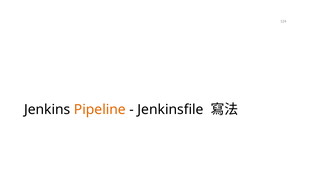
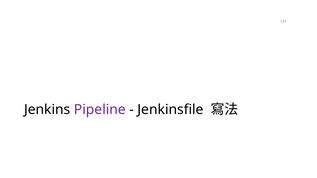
Pipeline colour: orange -> purple (100, 110)
